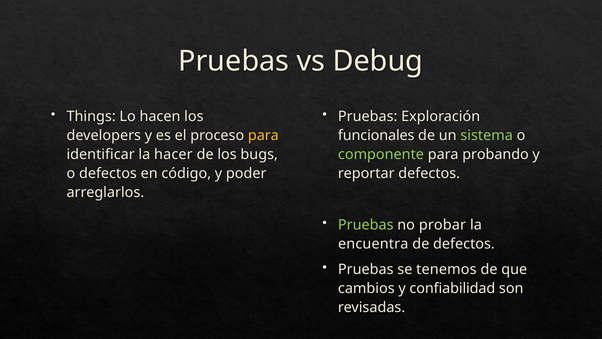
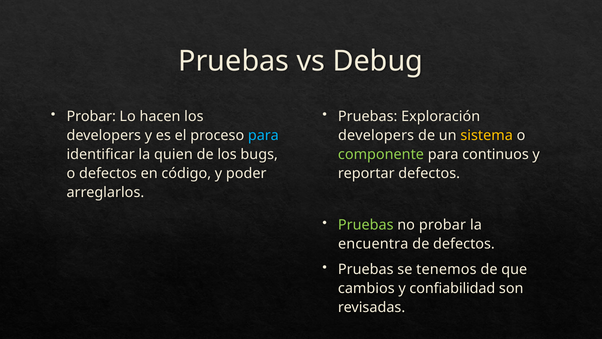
Things: Things -> Probar (91, 116)
para colour: yellow -> light blue (263, 135)
funcionales: funcionales -> developers (376, 135)
sistema colour: light green -> yellow (487, 135)
hacer: hacer -> quien (173, 154)
probando: probando -> continuos (496, 154)
